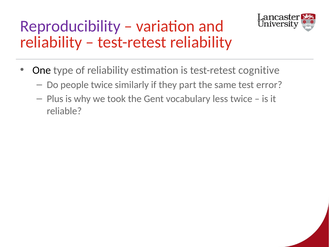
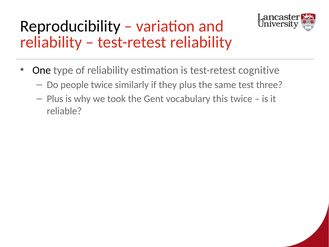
Reproducibility colour: purple -> black (70, 26)
they part: part -> plus (188, 85)
error: error -> three (269, 85)
less: less -> this (220, 99)
